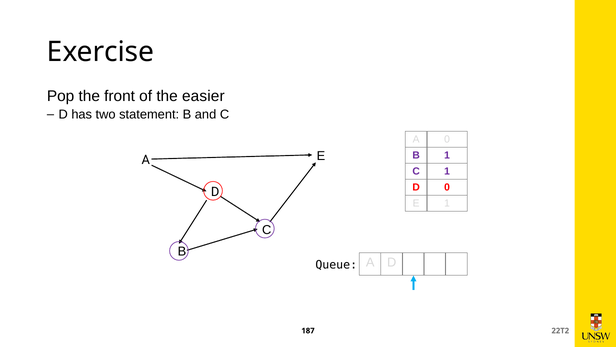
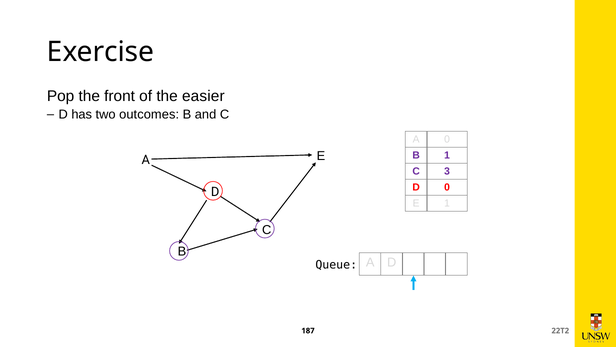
statement: statement -> outcomes (149, 114)
C 1: 1 -> 3 (447, 171)
